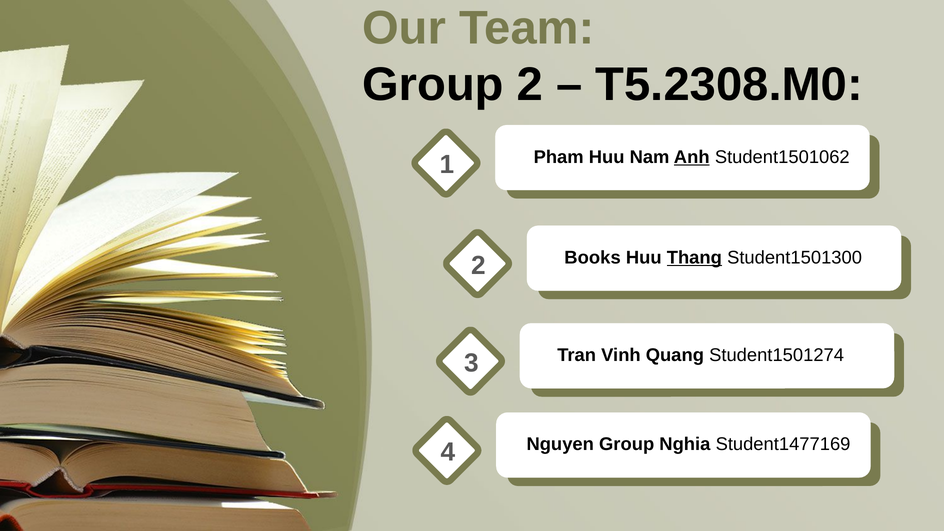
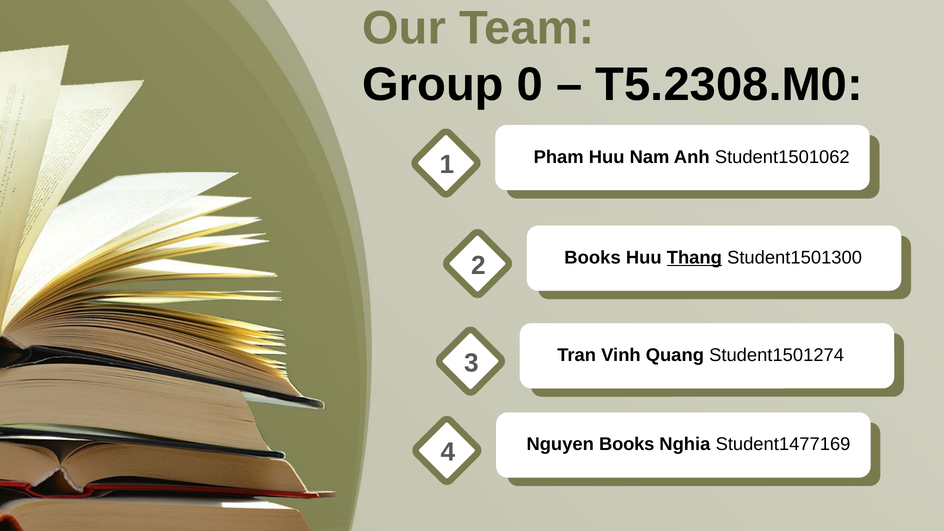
Group 2: 2 -> 0 (530, 85)
Anh underline: present -> none (692, 157)
Nguyen Group: Group -> Books (627, 444)
